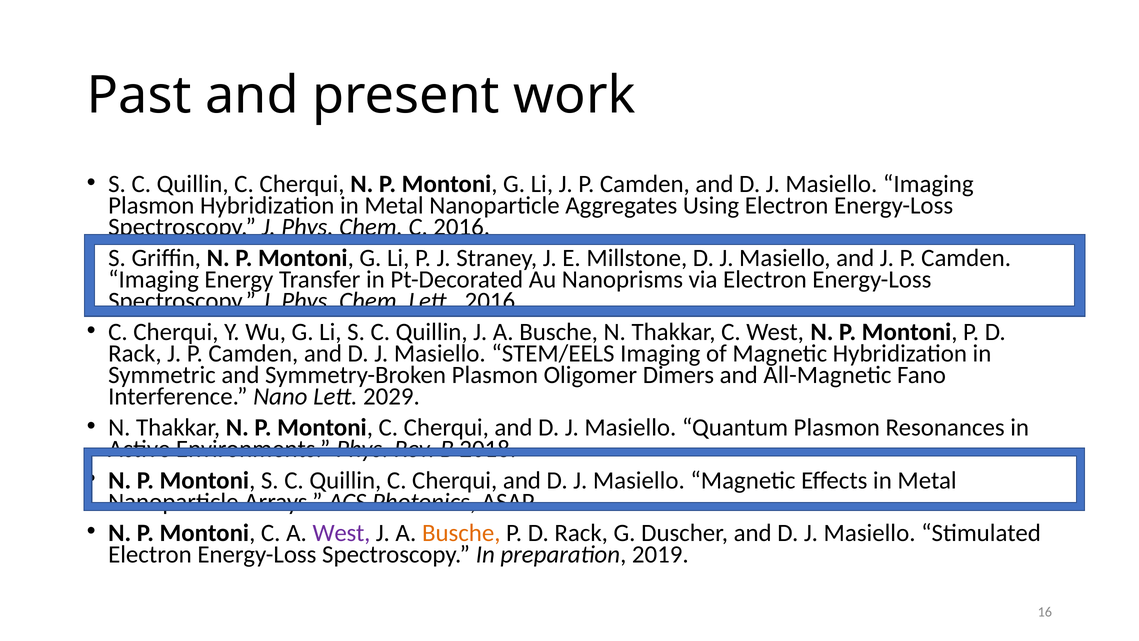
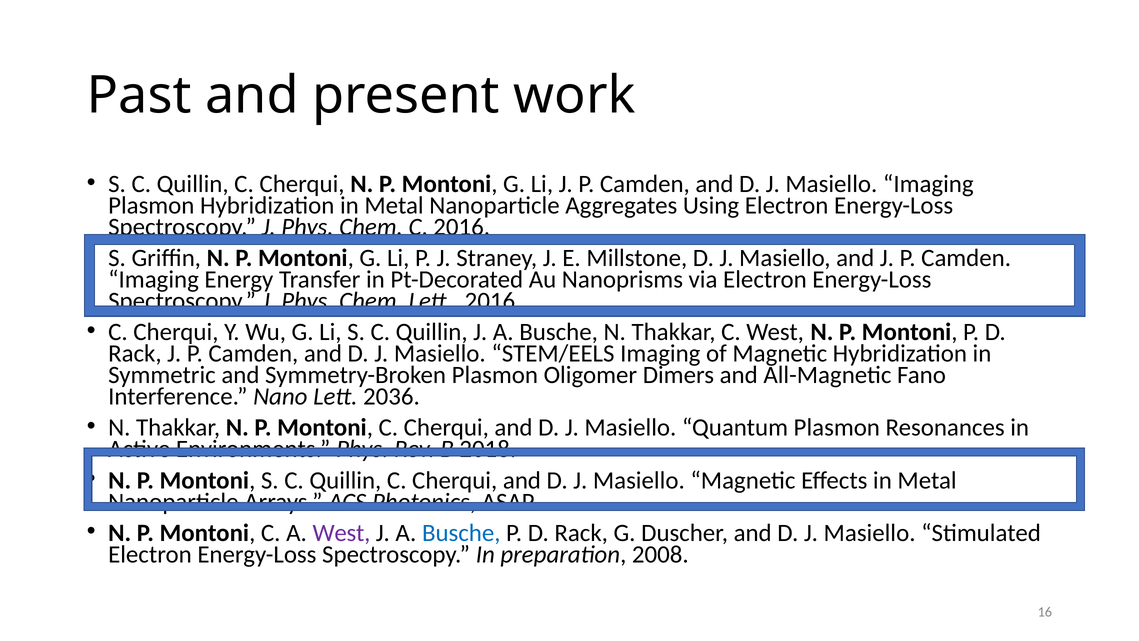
2029: 2029 -> 2036 (391, 396)
Busche colour: orange -> blue (461, 533)
2019: 2019 -> 2008 (660, 554)
